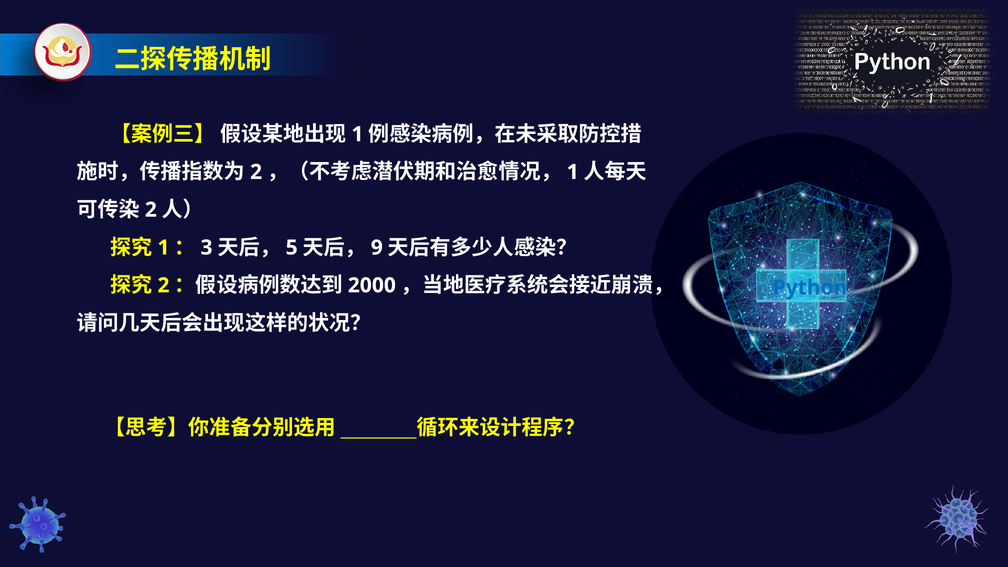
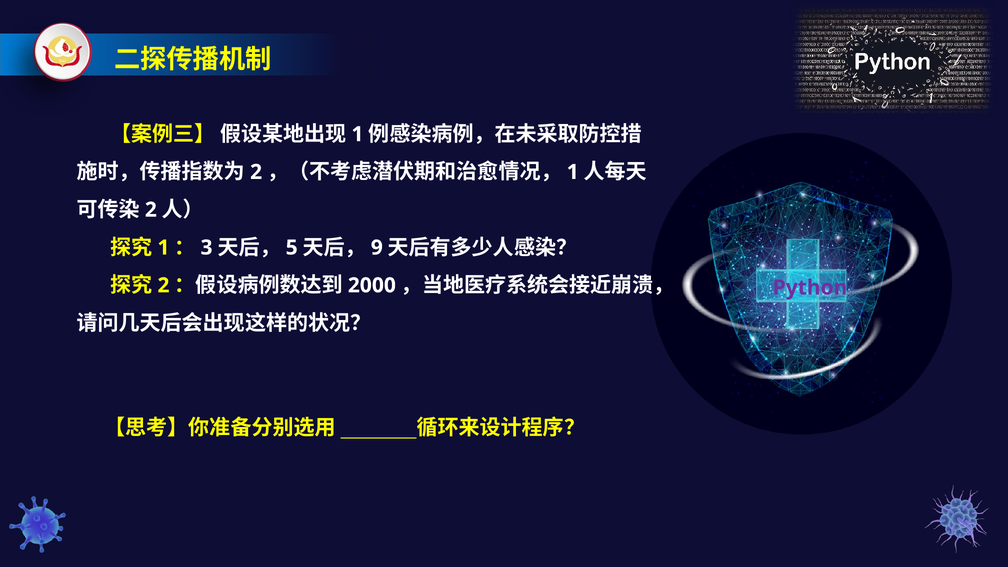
Python colour: blue -> purple (810, 288)
